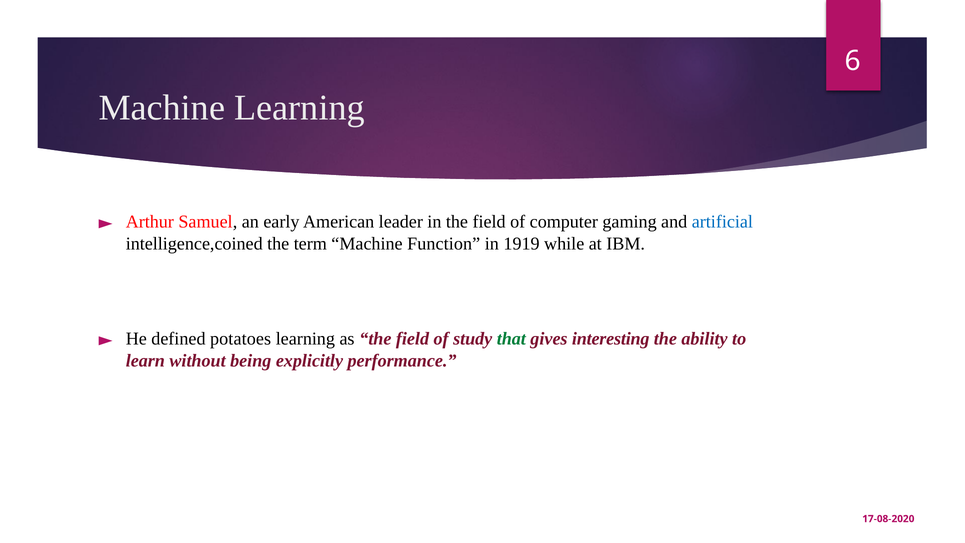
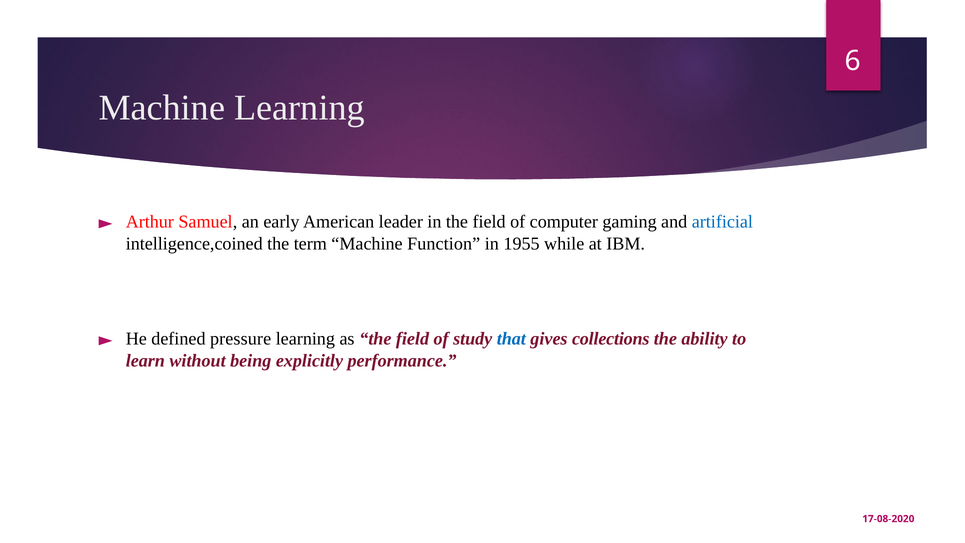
1919: 1919 -> 1955 (522, 244)
potatoes: potatoes -> pressure (241, 339)
that colour: green -> blue (511, 339)
interesting: interesting -> collections (611, 339)
